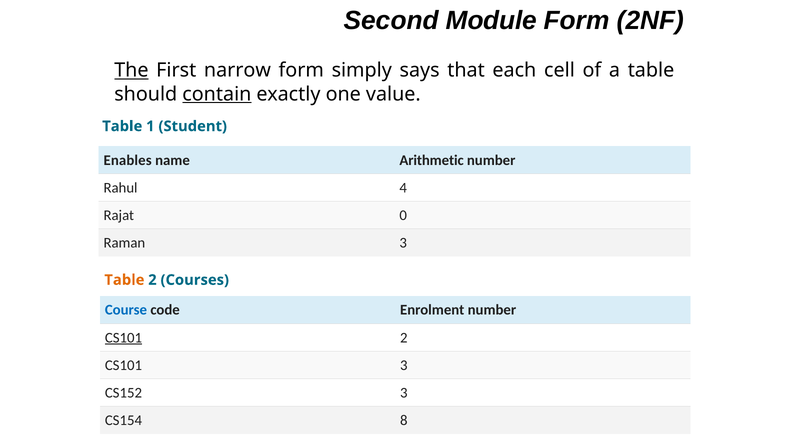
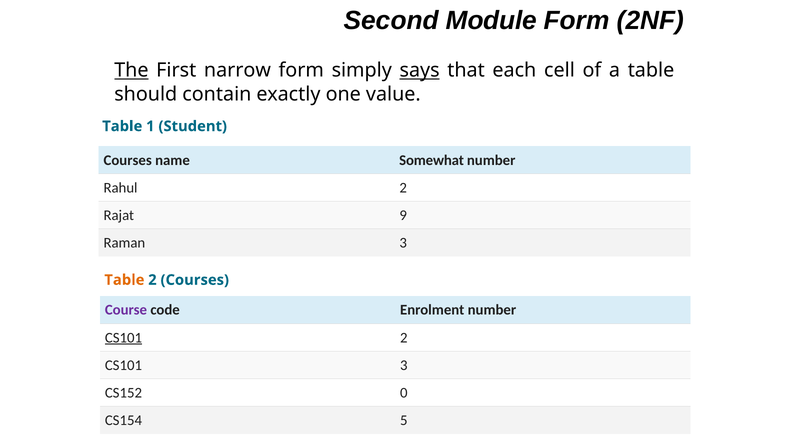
says underline: none -> present (420, 70)
contain underline: present -> none (217, 94)
Enables: Enables -> Courses (128, 160)
Arithmetic: Arithmetic -> Somewhat (432, 160)
Rahul 4: 4 -> 2 (403, 188)
0: 0 -> 9 (403, 215)
Course colour: blue -> purple (126, 310)
CS152 3: 3 -> 0 (404, 393)
8: 8 -> 5 (404, 420)
